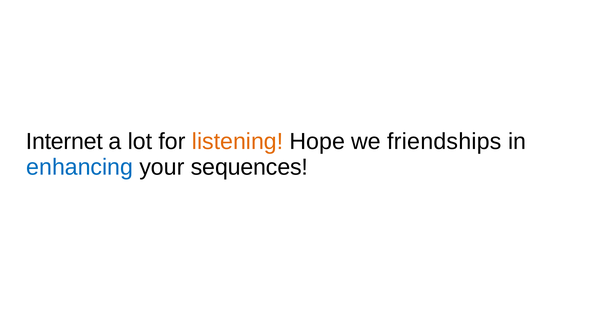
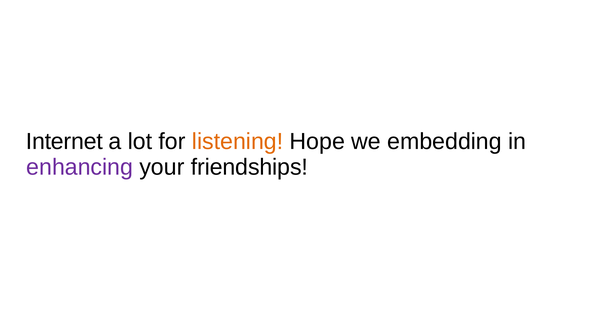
friendships: friendships -> embedding (445, 141)
enhancing colour: blue -> purple (80, 167)
sequences: sequences -> friendships (249, 167)
